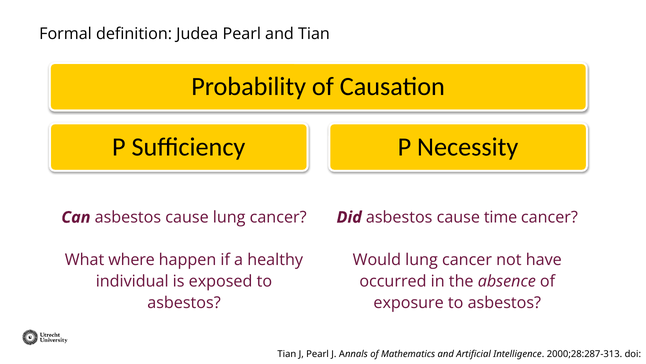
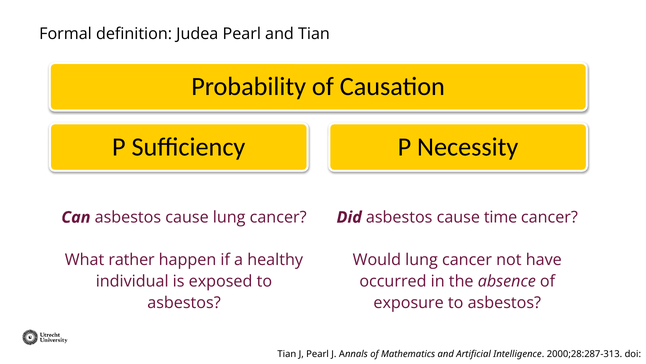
where: where -> rather (132, 260)
